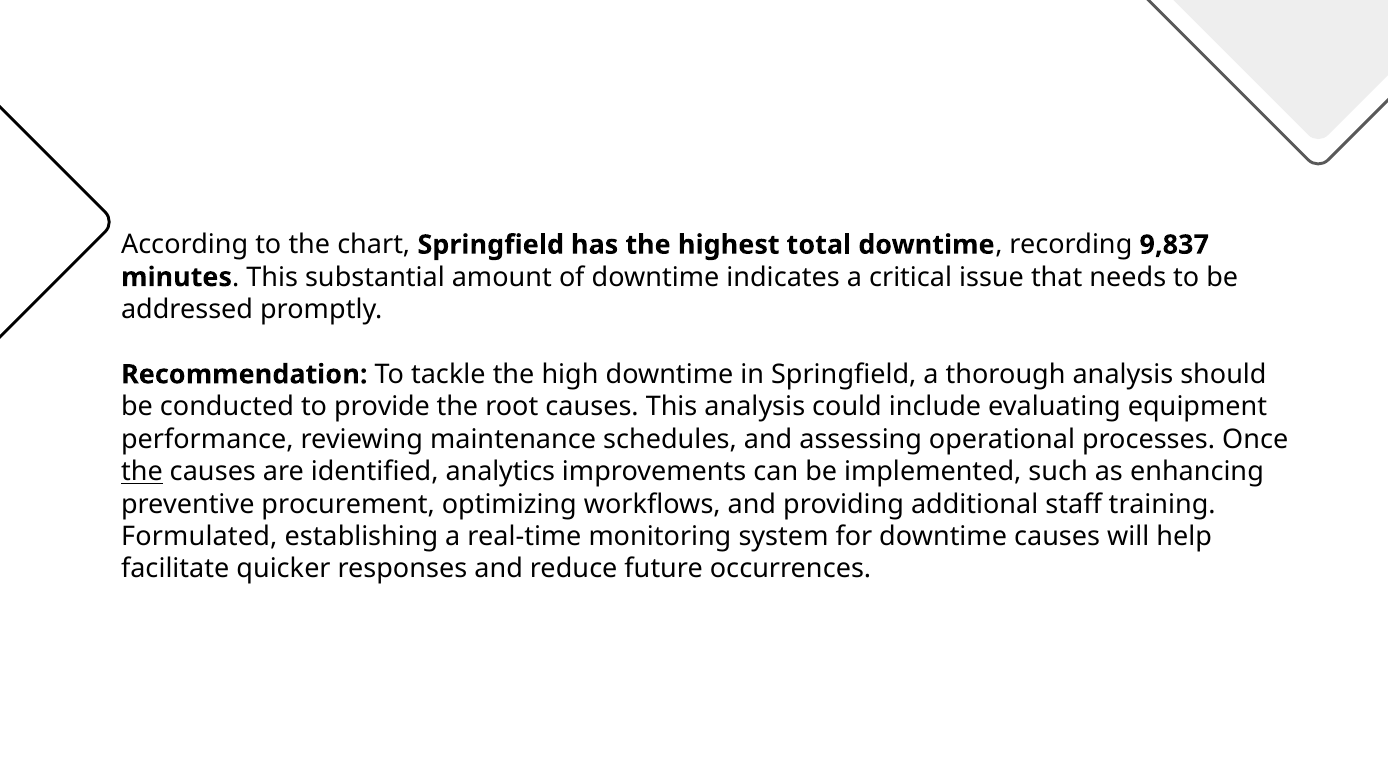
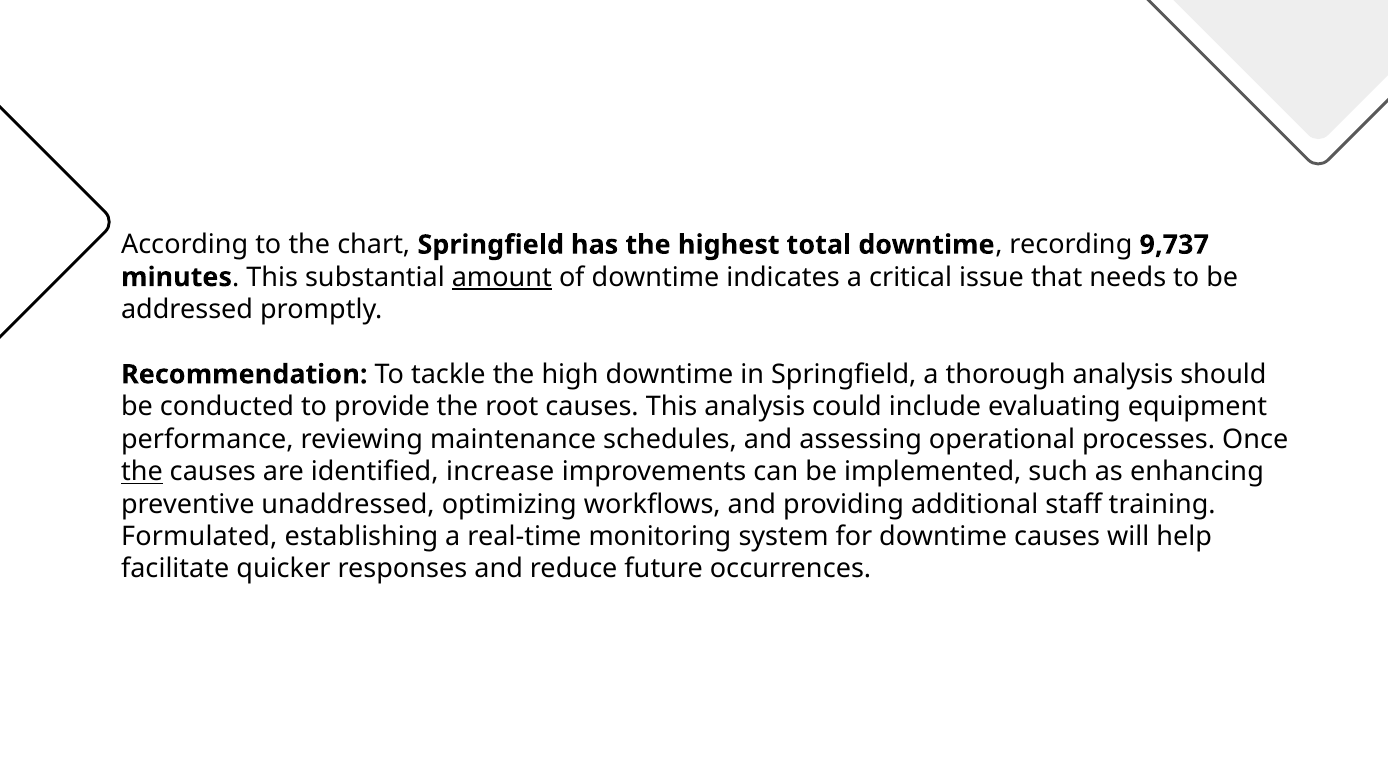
9,837: 9,837 -> 9,737 (1174, 245)
amount underline: none -> present (502, 277)
analytics: analytics -> increase (500, 472)
procurement: procurement -> unaddressed (348, 504)
